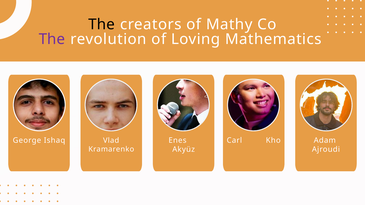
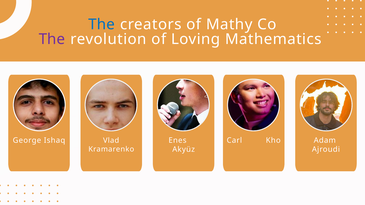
The colour: black -> blue (102, 24)
